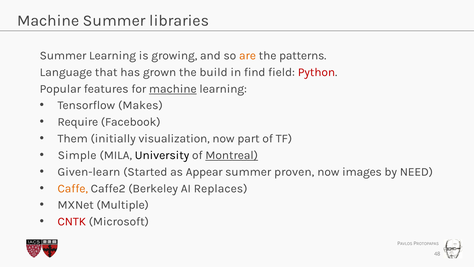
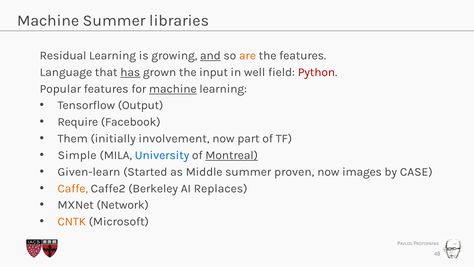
Summer: Summer -> Residual (63, 55)
and underline: none -> present (210, 55)
the patterns: patterns -> features (303, 55)
has underline: none -> present (130, 72)
build: build -> input (214, 72)
find: find -> well (255, 72)
Makes: Makes -> Output (141, 105)
visualization: visualization -> involvement (174, 138)
University colour: black -> blue (162, 155)
Appear: Appear -> Middle (204, 172)
NEED: NEED -> CASE (416, 172)
Multiple: Multiple -> Network (123, 205)
CNTK colour: red -> orange (72, 221)
